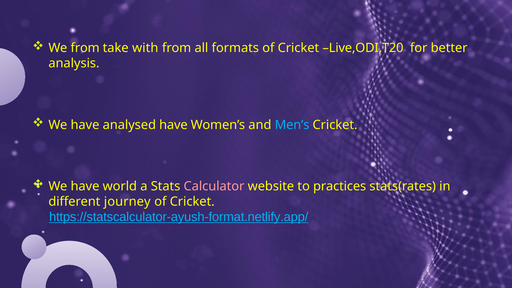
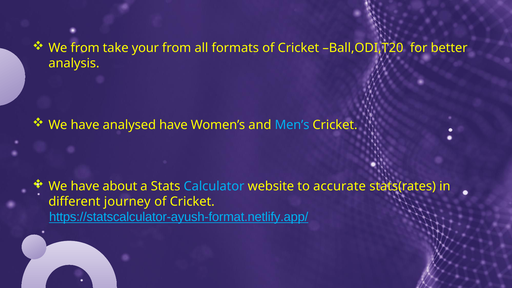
with: with -> your (145, 48)
Live,ODI,T20: Live,ODI,T20 -> Ball,ODI,T20 (363, 48)
world: world -> about (120, 186)
Calculator colour: pink -> light blue (214, 186)
practices: practices -> accurate (340, 186)
